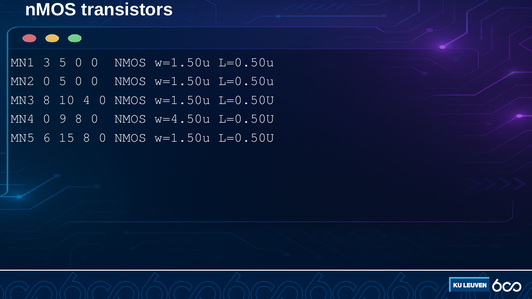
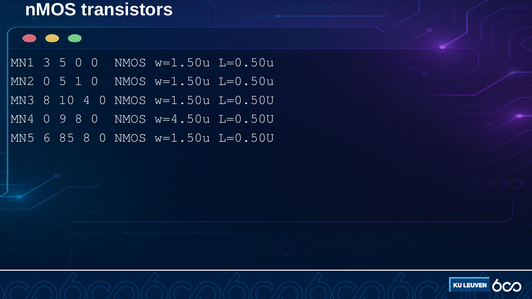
0 5 0: 0 -> 1 (79, 81)
15: 15 -> 85 (67, 138)
